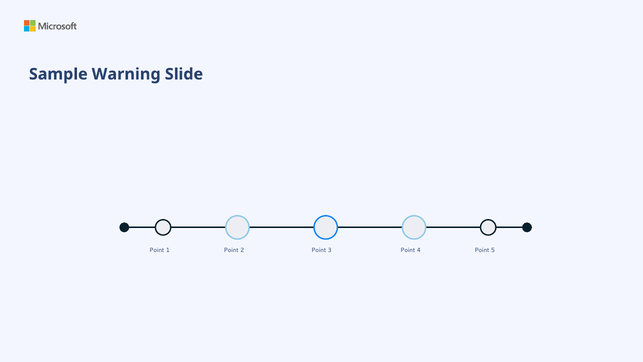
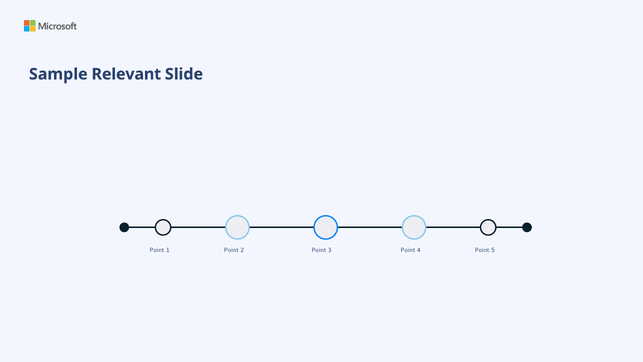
Warning: Warning -> Relevant (126, 74)
